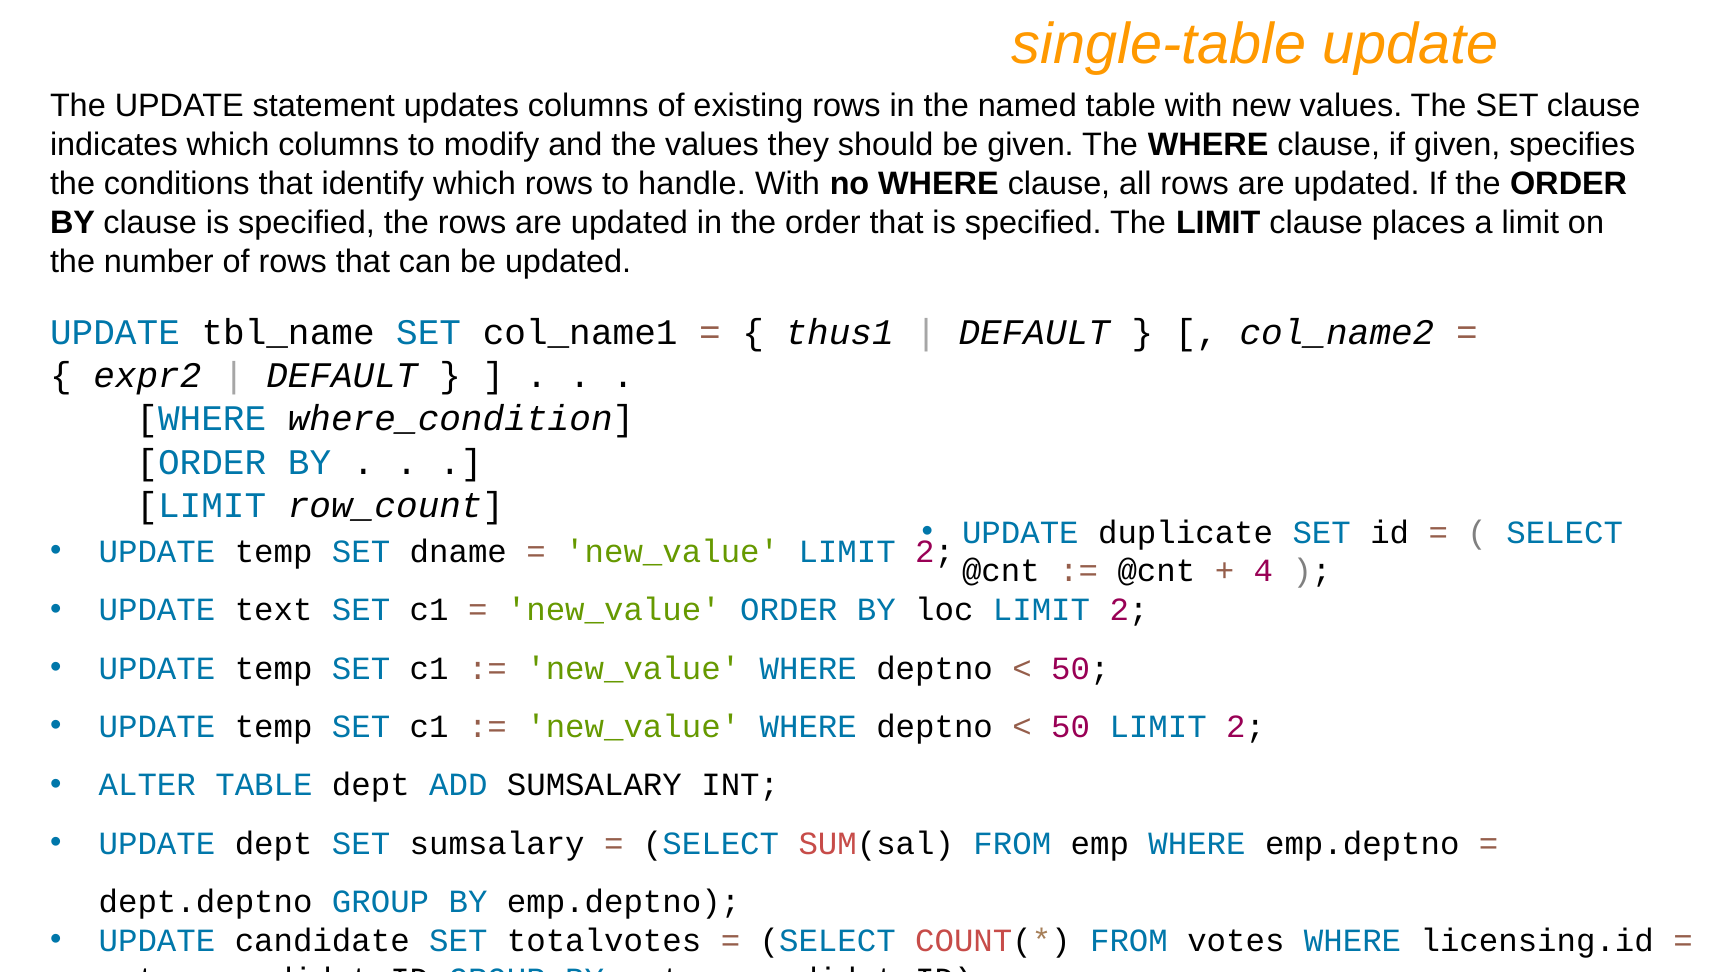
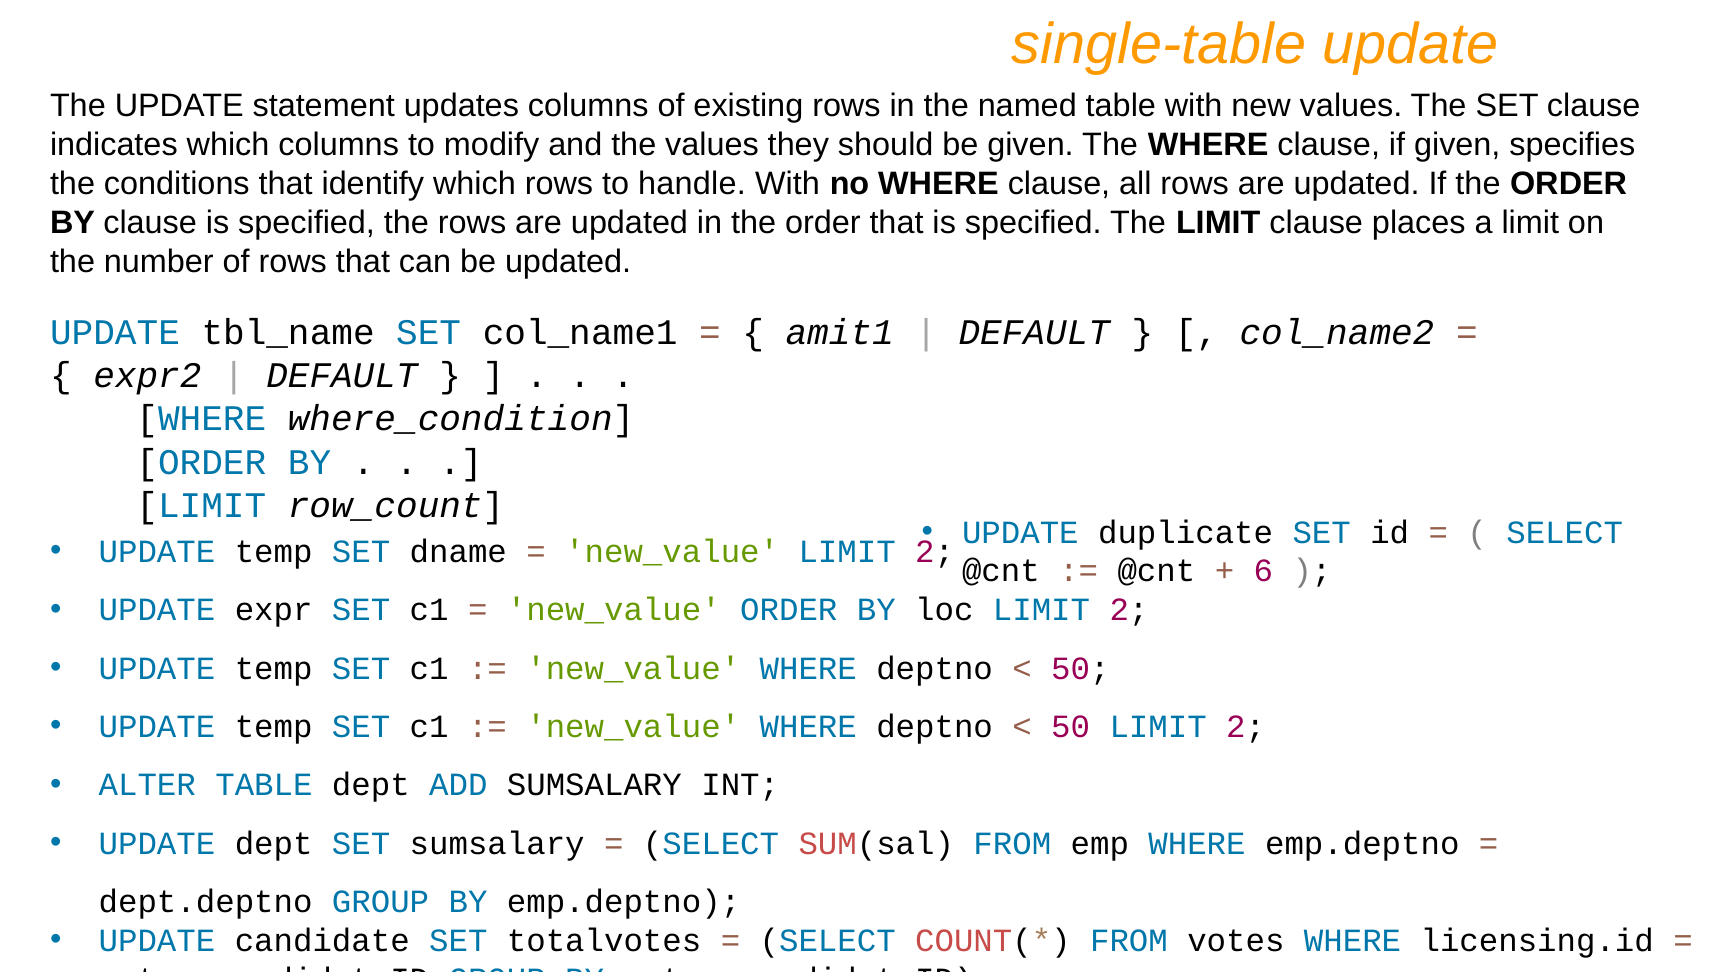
thus1: thus1 -> amit1 (840, 333)
4: 4 -> 6 (1263, 571)
text: text -> expr (274, 610)
